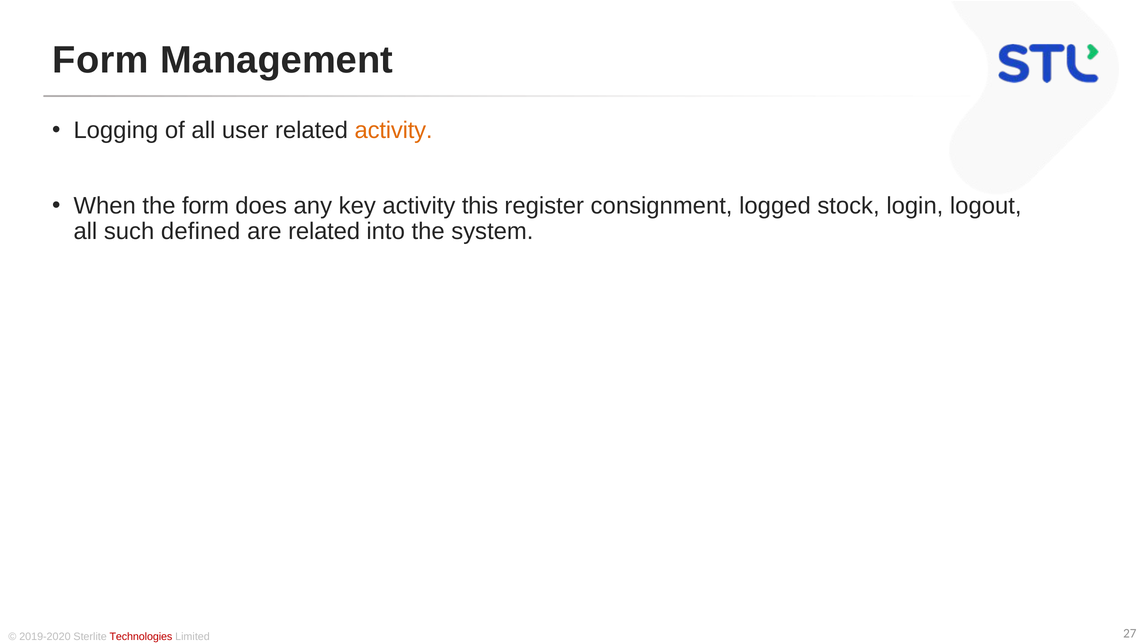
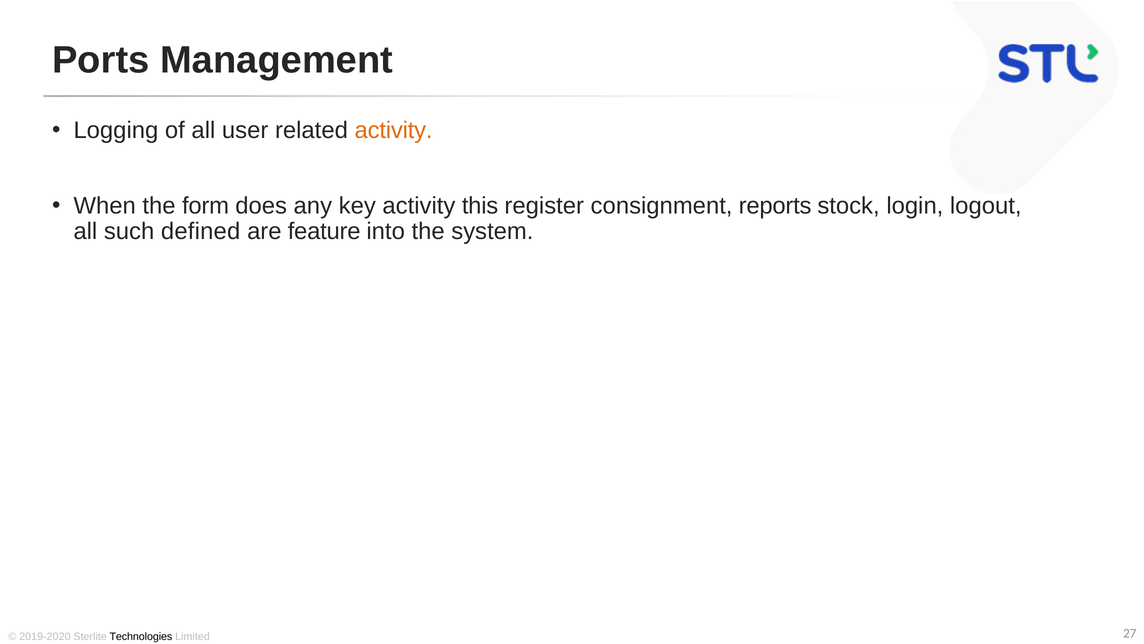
Form: Form -> Ports (101, 60)
logged: logged -> reports (775, 206)
are related: related -> feature (324, 231)
Technologies colour: red -> black (141, 636)
